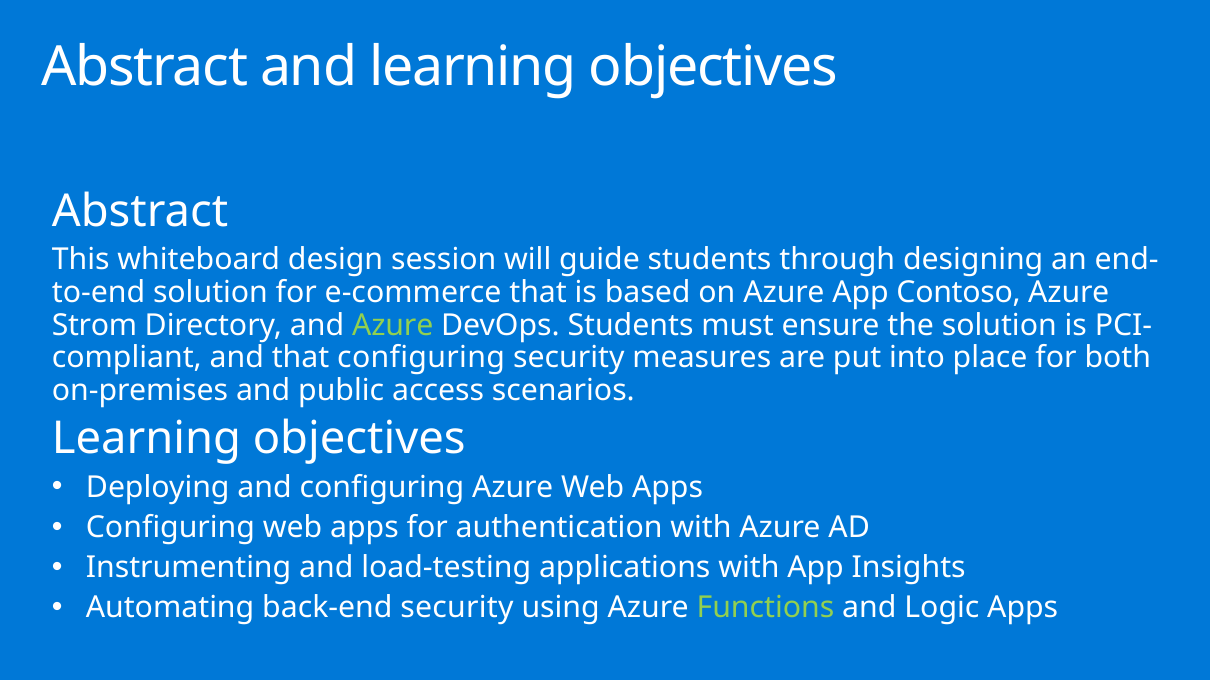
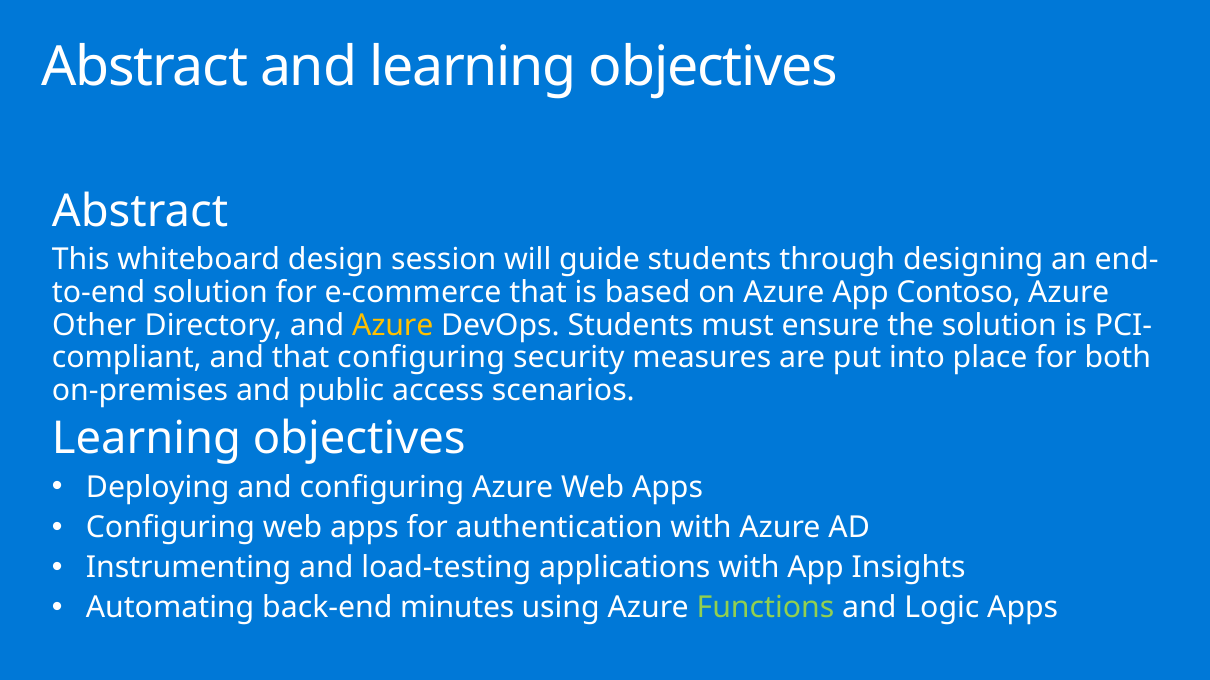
Strom: Strom -> Other (94, 325)
Azure colour: light green -> yellow (393, 325)
back-end security: security -> minutes (457, 608)
